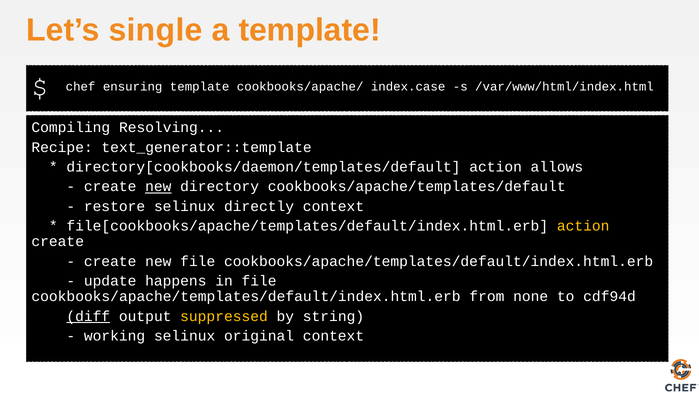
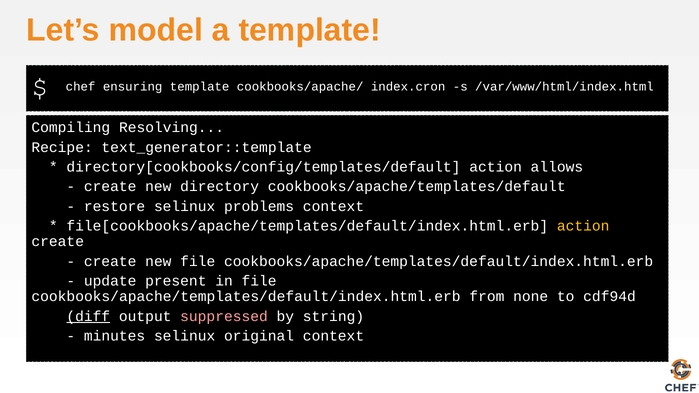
single: single -> model (156, 30)
index.case: index.case -> index.cron (408, 87)
directory[cookbooks/daemon/templates/default: directory[cookbooks/daemon/templates/default -> directory[cookbooks/config/templates/default (263, 167)
new underline: present -> none (158, 187)
directly: directly -> problems (259, 206)
happens: happens -> present (176, 281)
suppressed colour: yellow -> pink (224, 316)
working: working -> minutes (115, 336)
